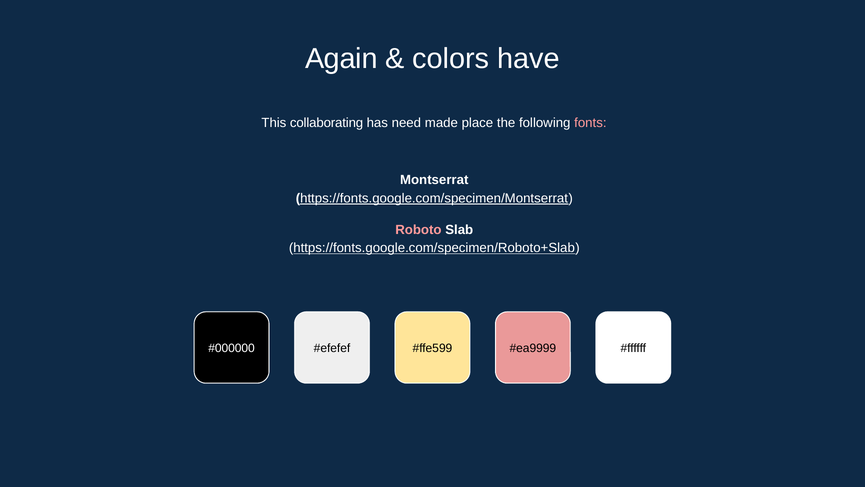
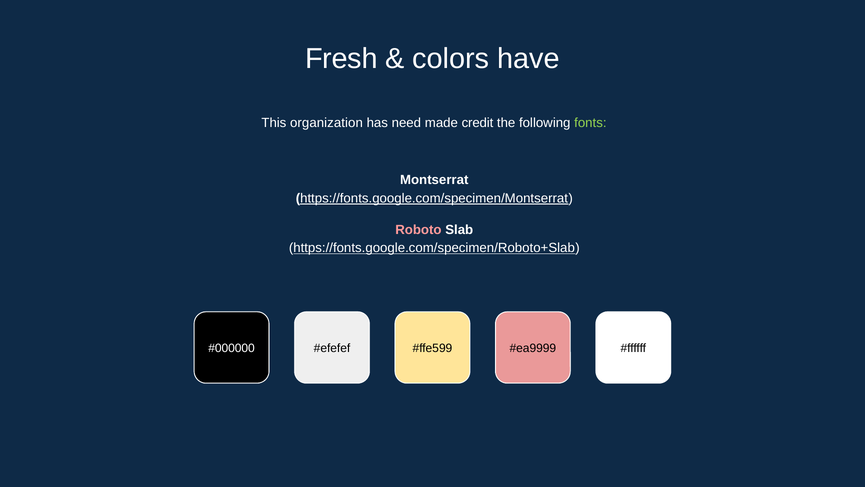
Again: Again -> Fresh (341, 59)
collaborating: collaborating -> organization (326, 123)
place: place -> credit (477, 123)
fonts colour: pink -> light green (590, 123)
